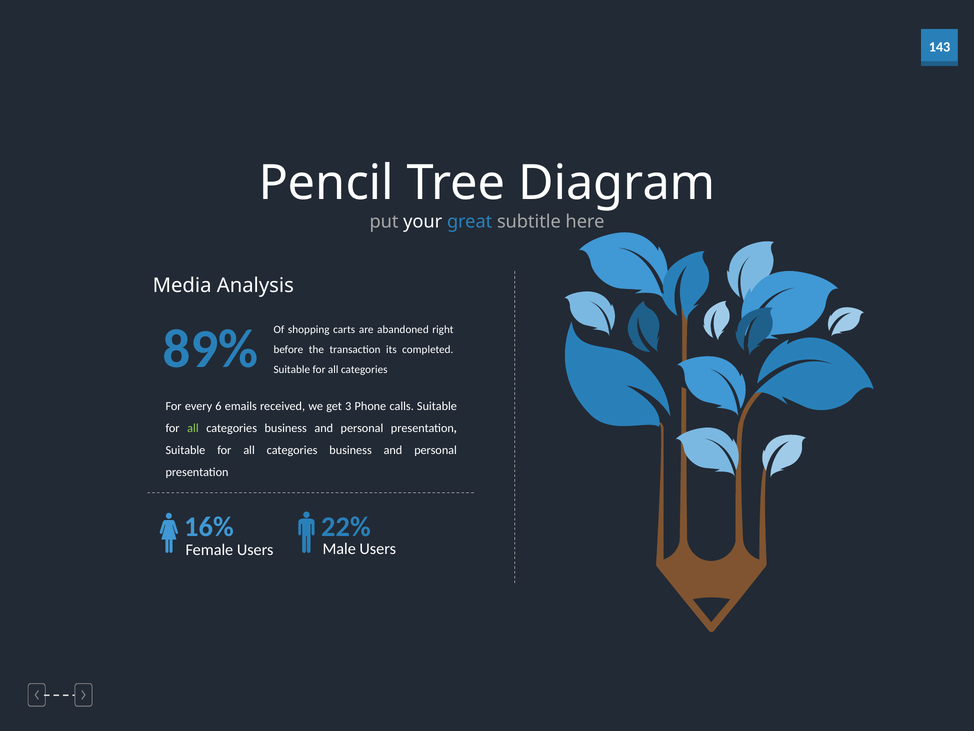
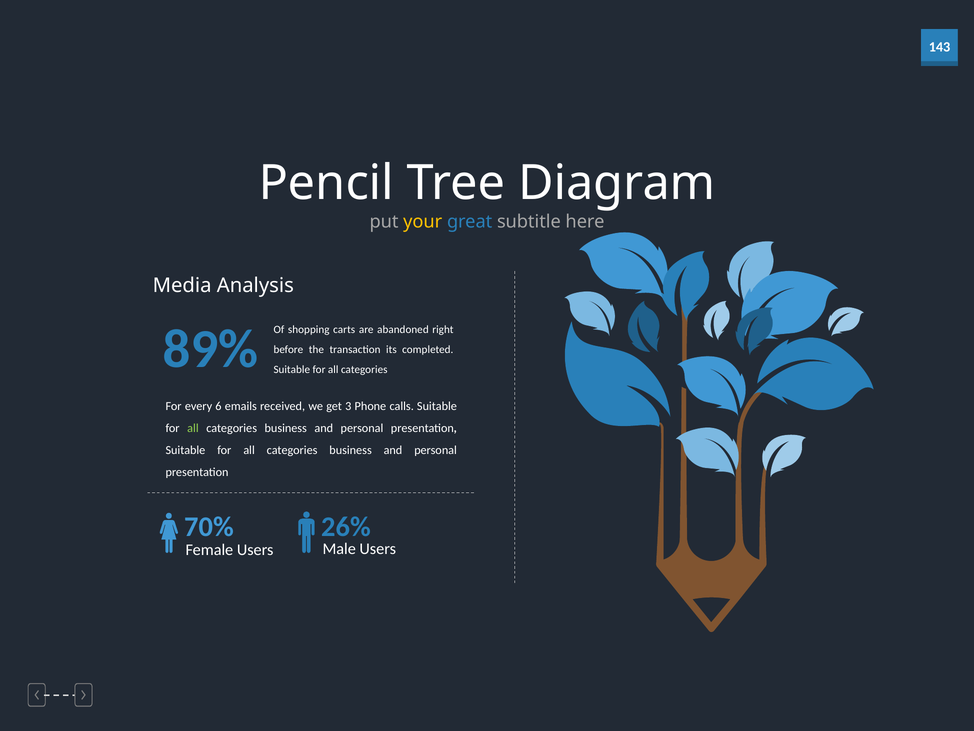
your colour: white -> yellow (423, 222)
16%: 16% -> 70% (209, 527)
22%: 22% -> 26% (346, 527)
